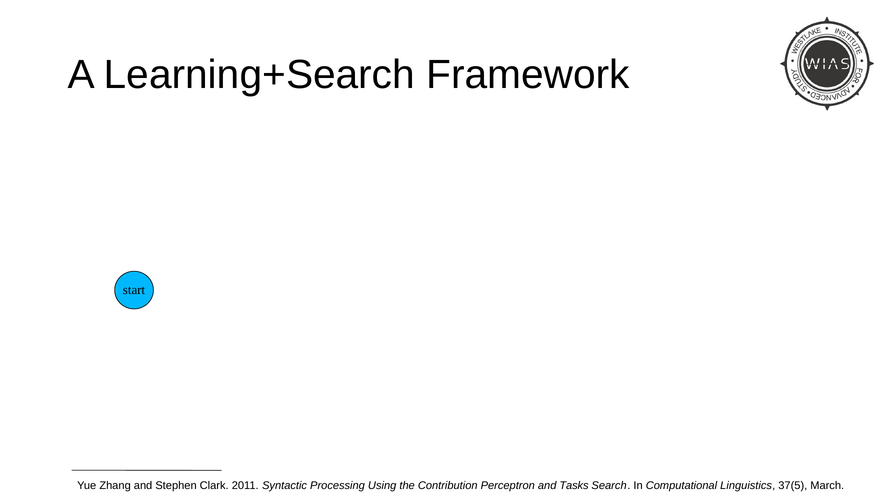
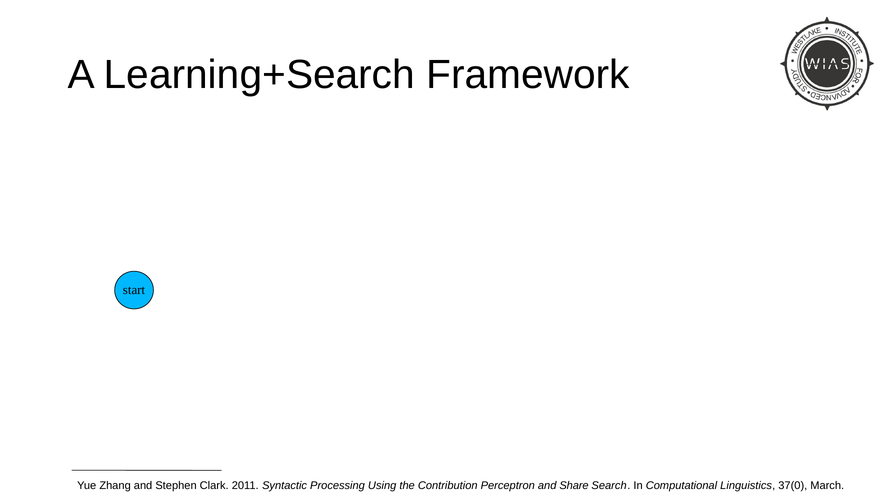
Tasks: Tasks -> Share (574, 485)
37(5: 37(5 -> 37(0 (793, 485)
